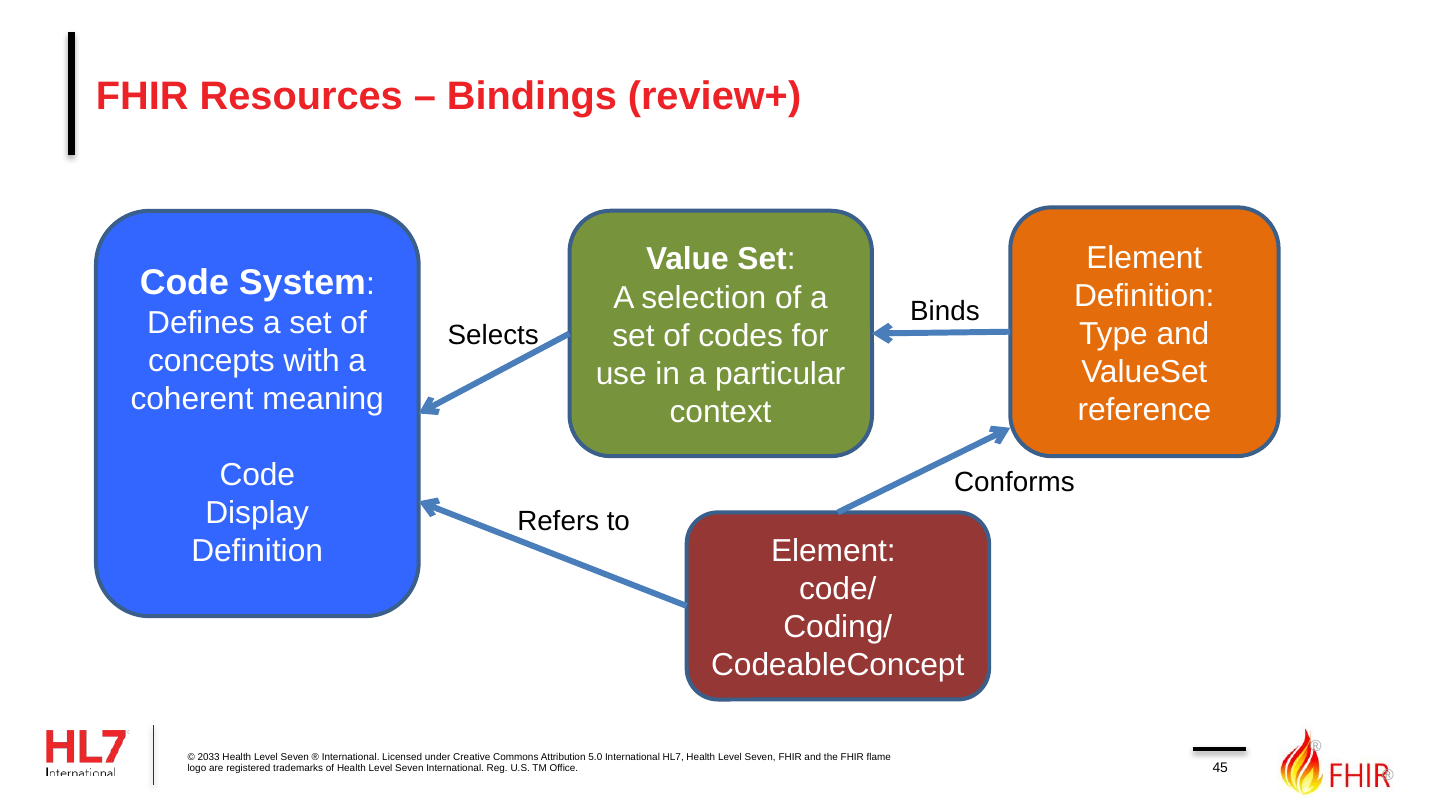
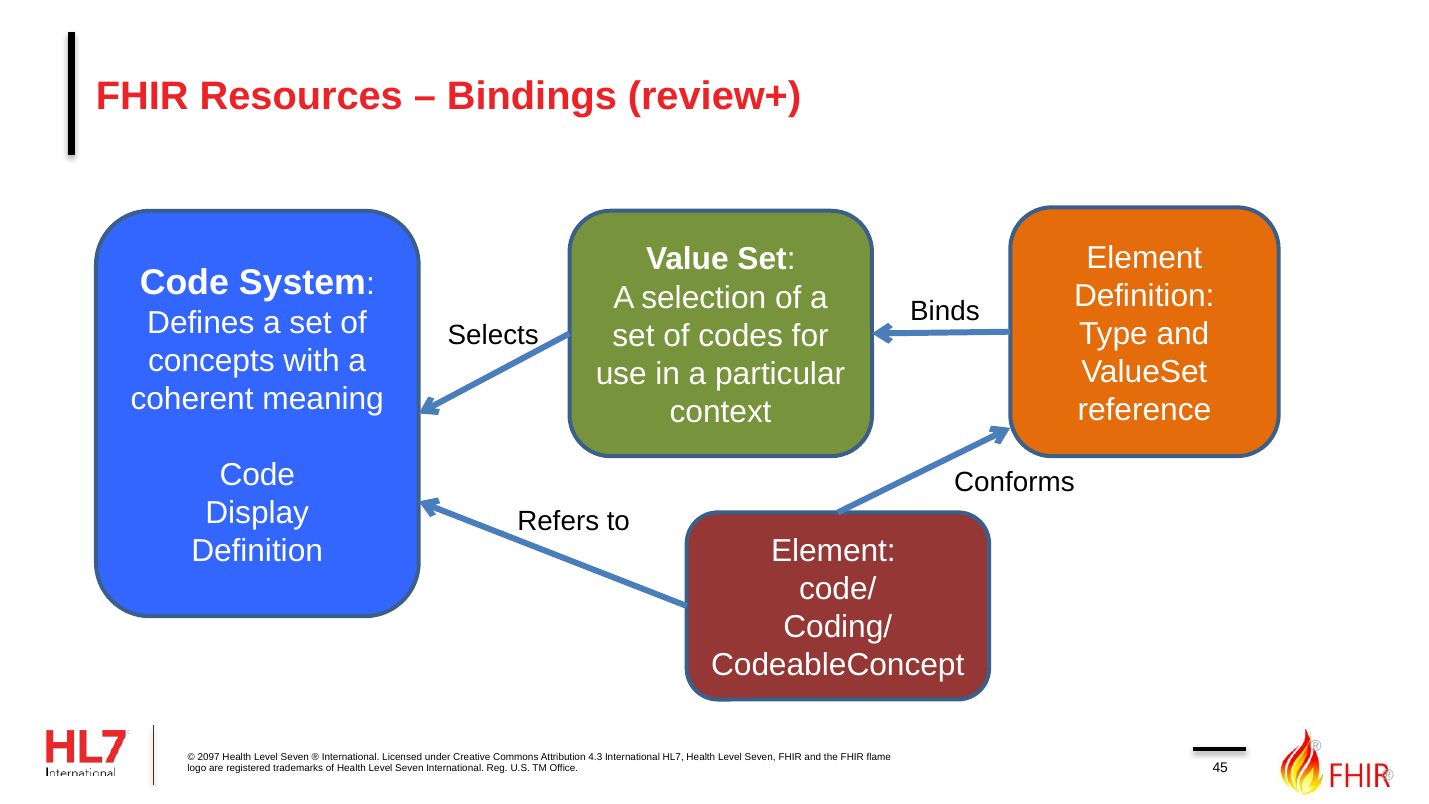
2033: 2033 -> 2097 (209, 757)
5.0: 5.0 -> 4.3 (595, 757)
